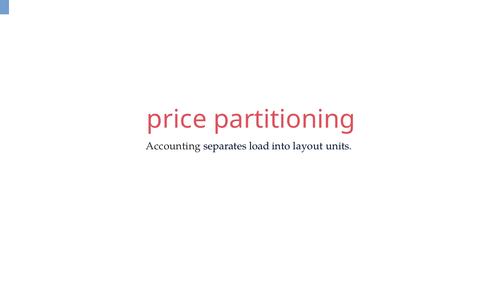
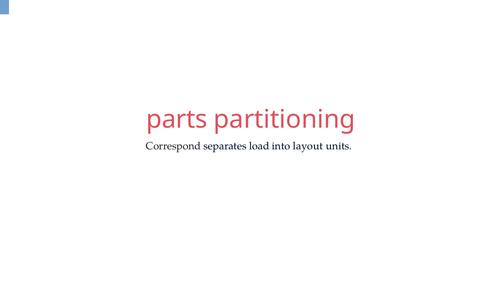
price: price -> parts (177, 120)
Accounting: Accounting -> Correspond (173, 146)
